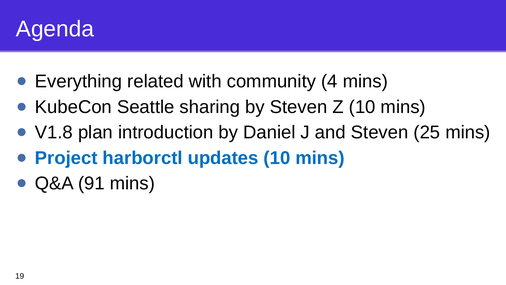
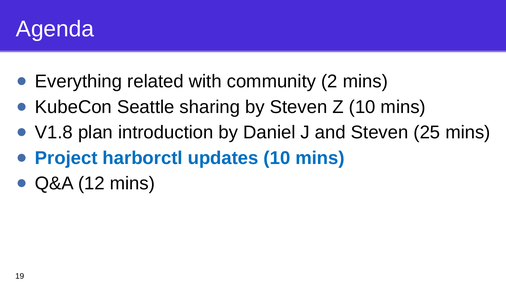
4: 4 -> 2 (329, 81)
91: 91 -> 12 (91, 183)
